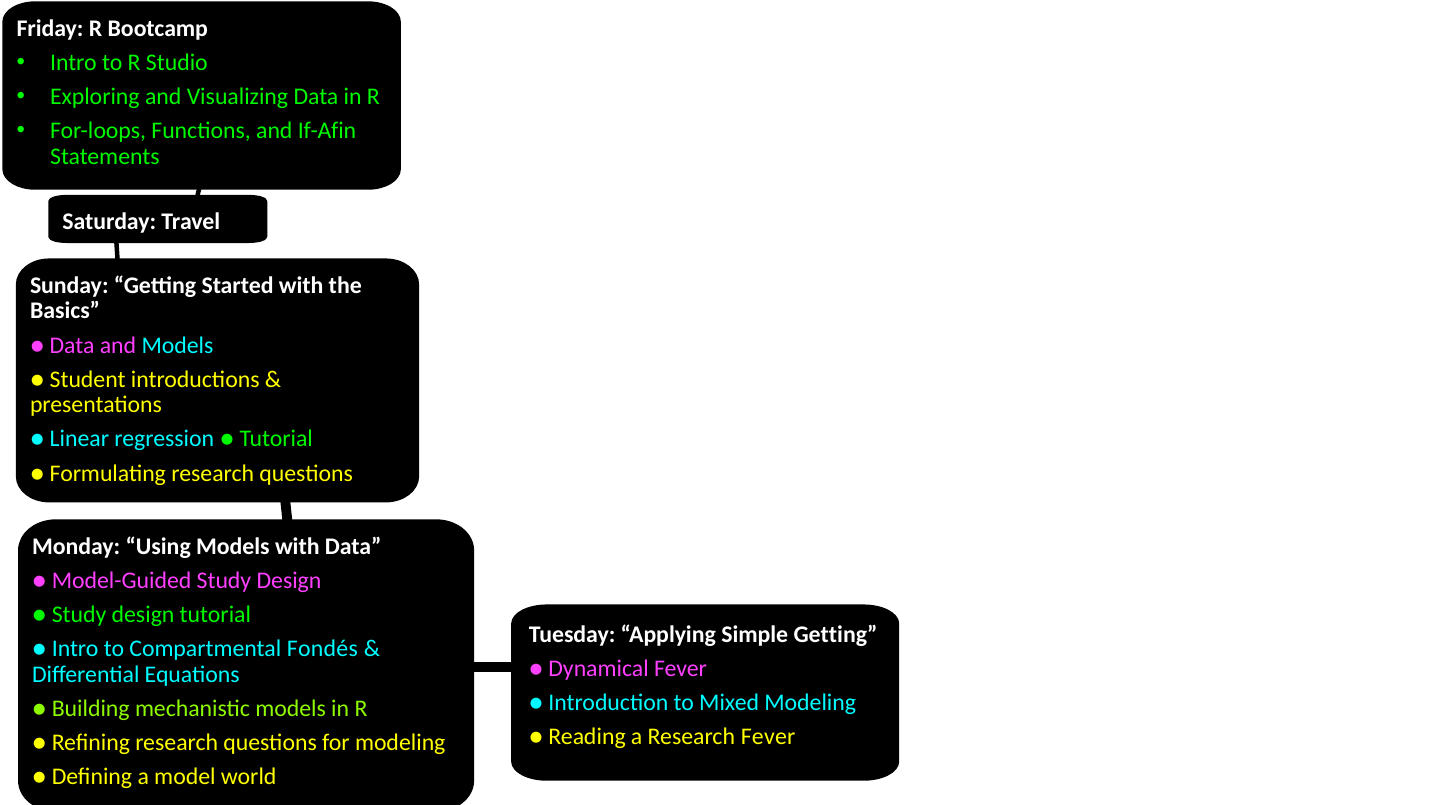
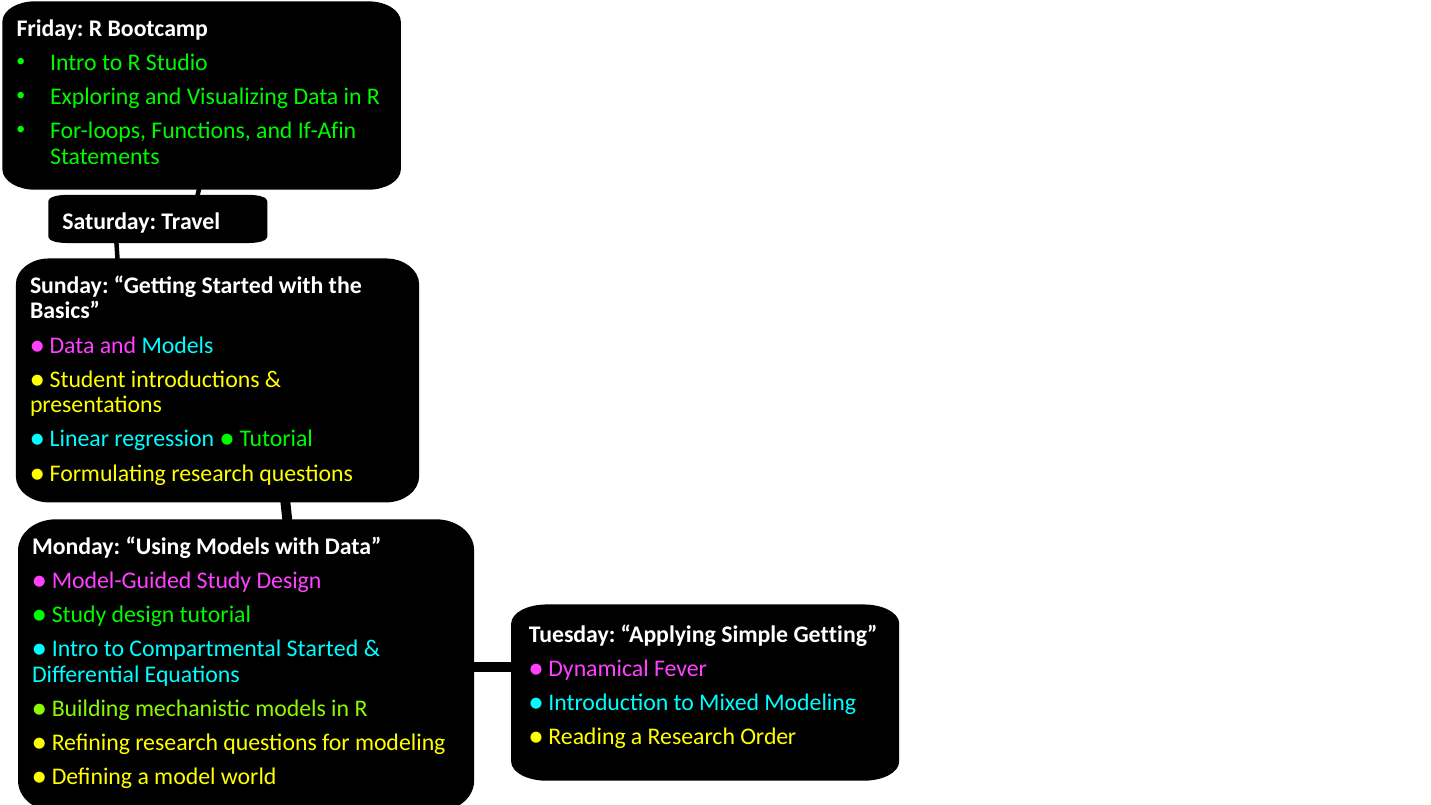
Compartmental Fondés: Fondés -> Started (322, 648)
Research Fever: Fever -> Order (768, 737)
